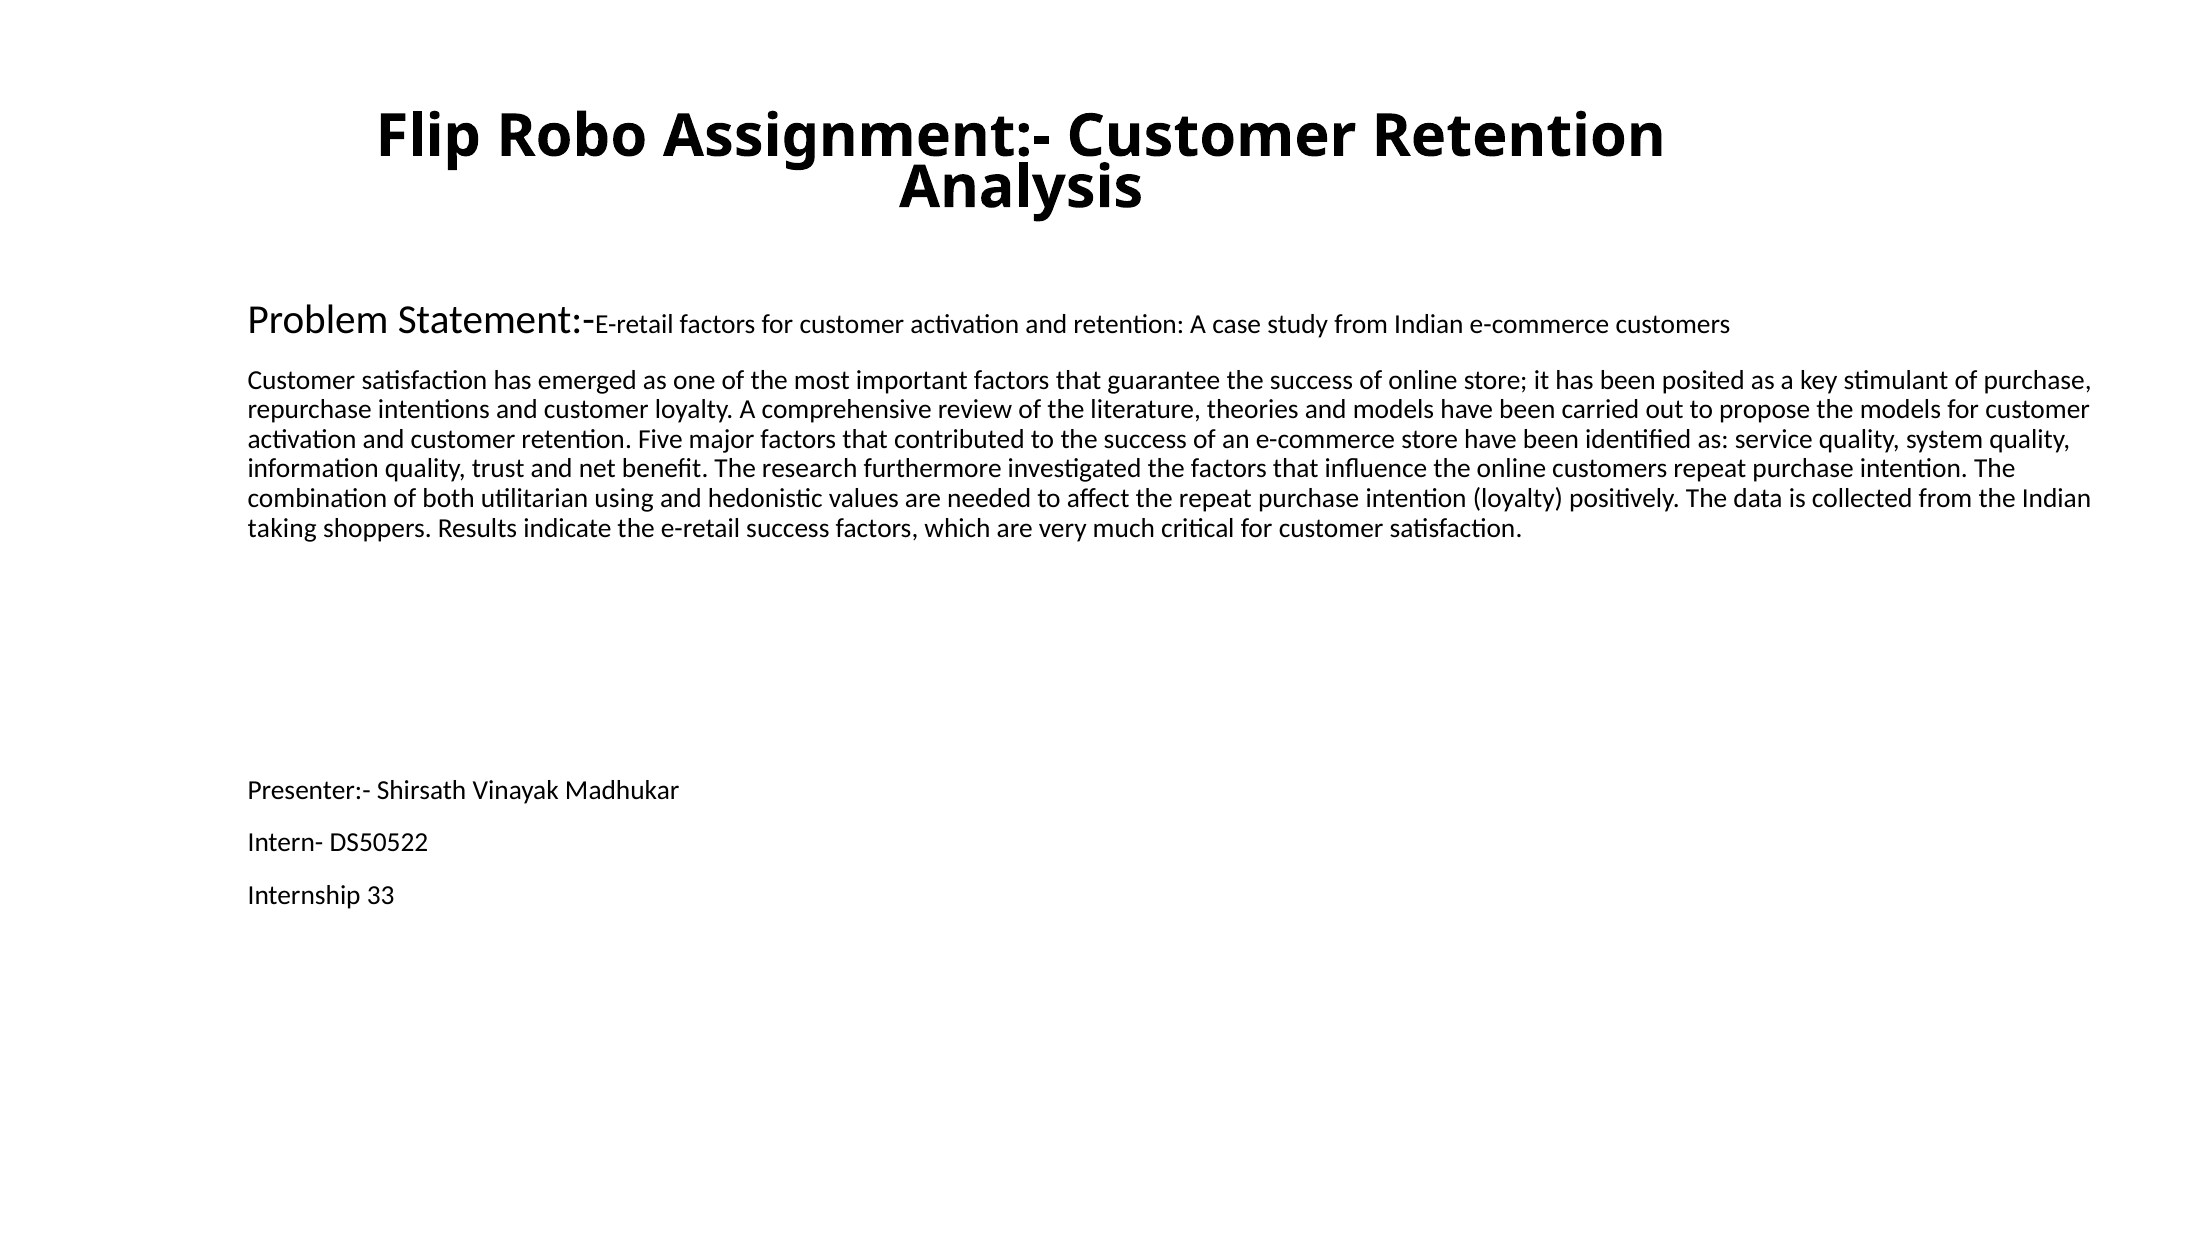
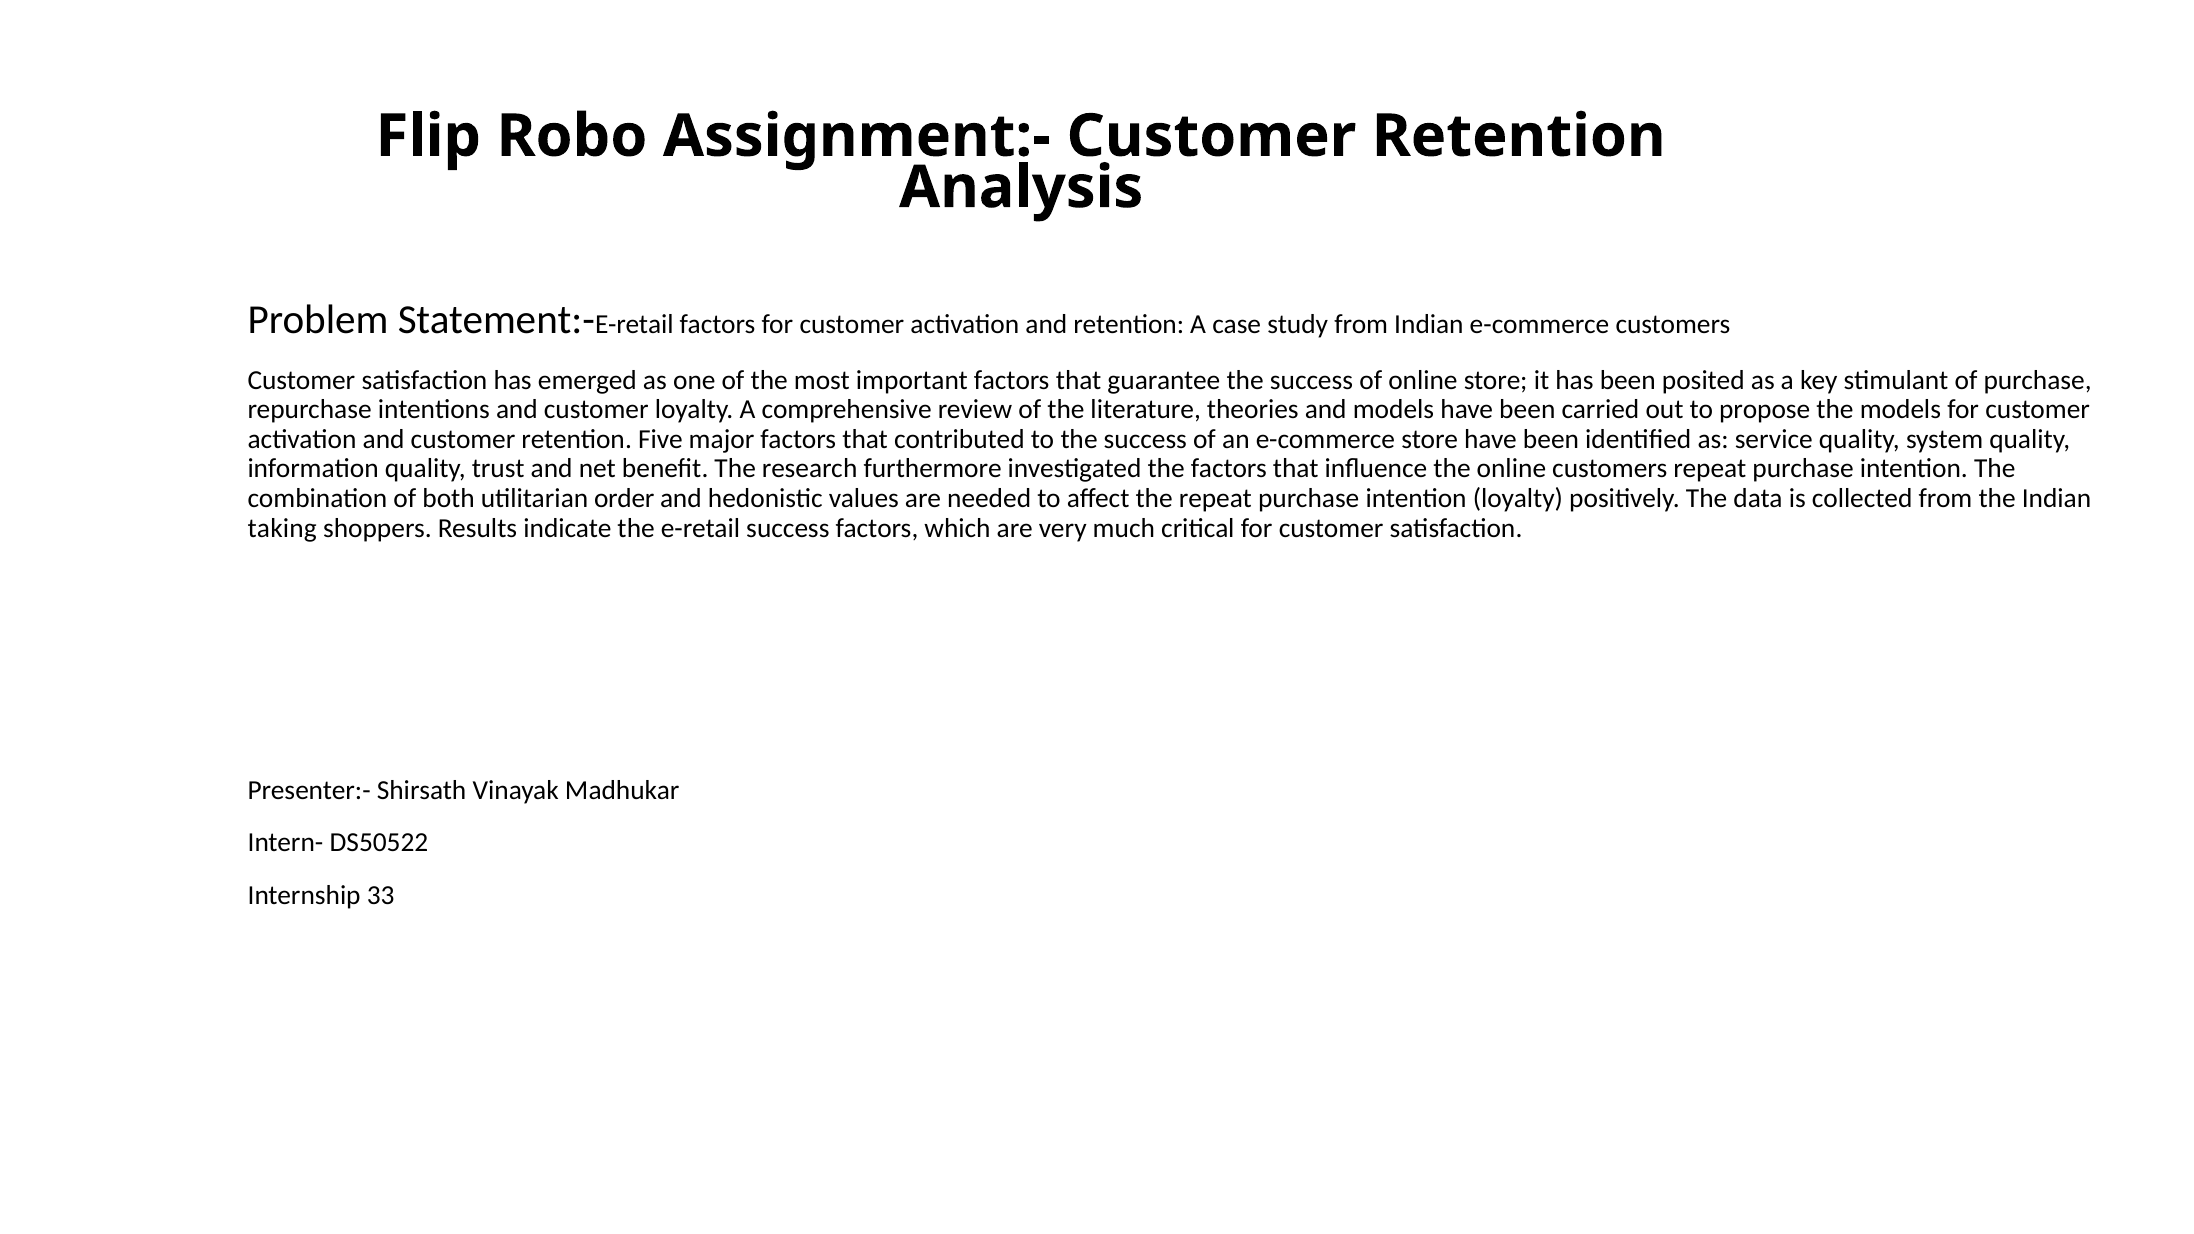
using: using -> order (624, 499)
